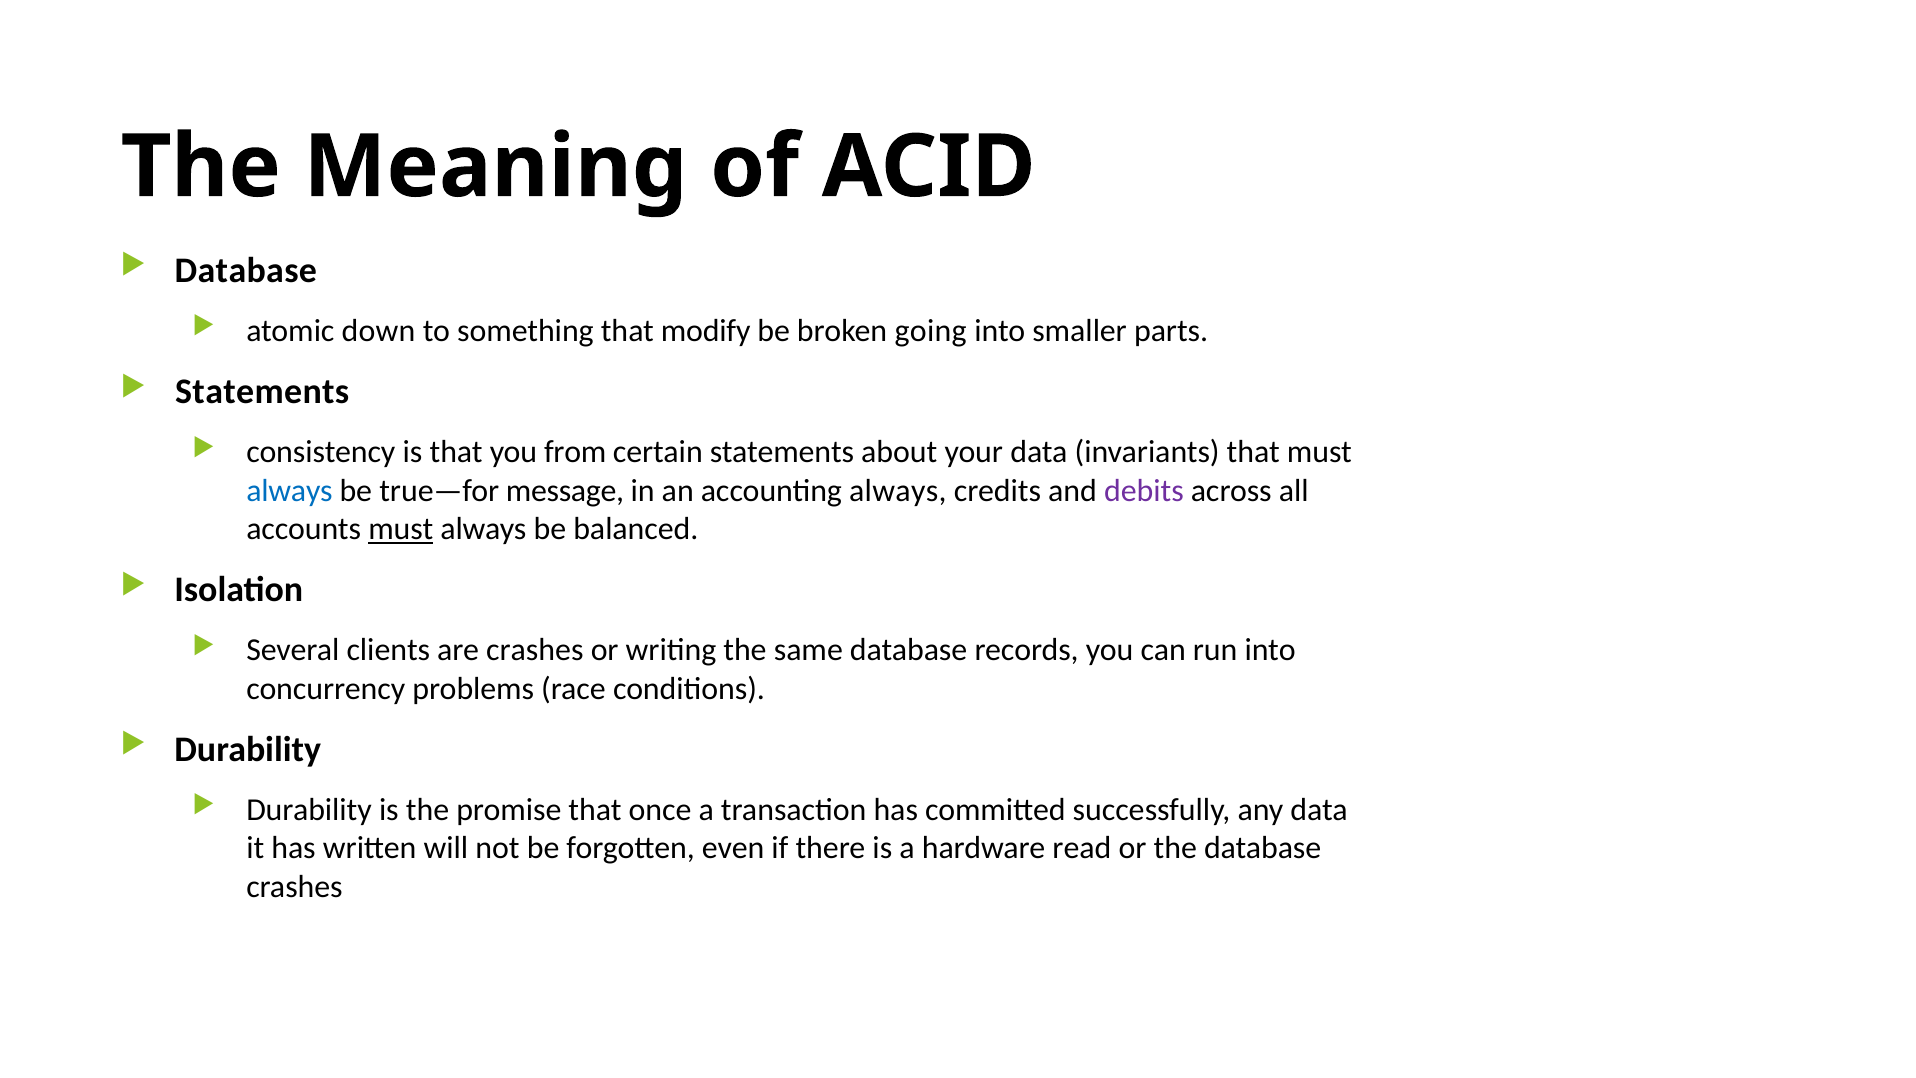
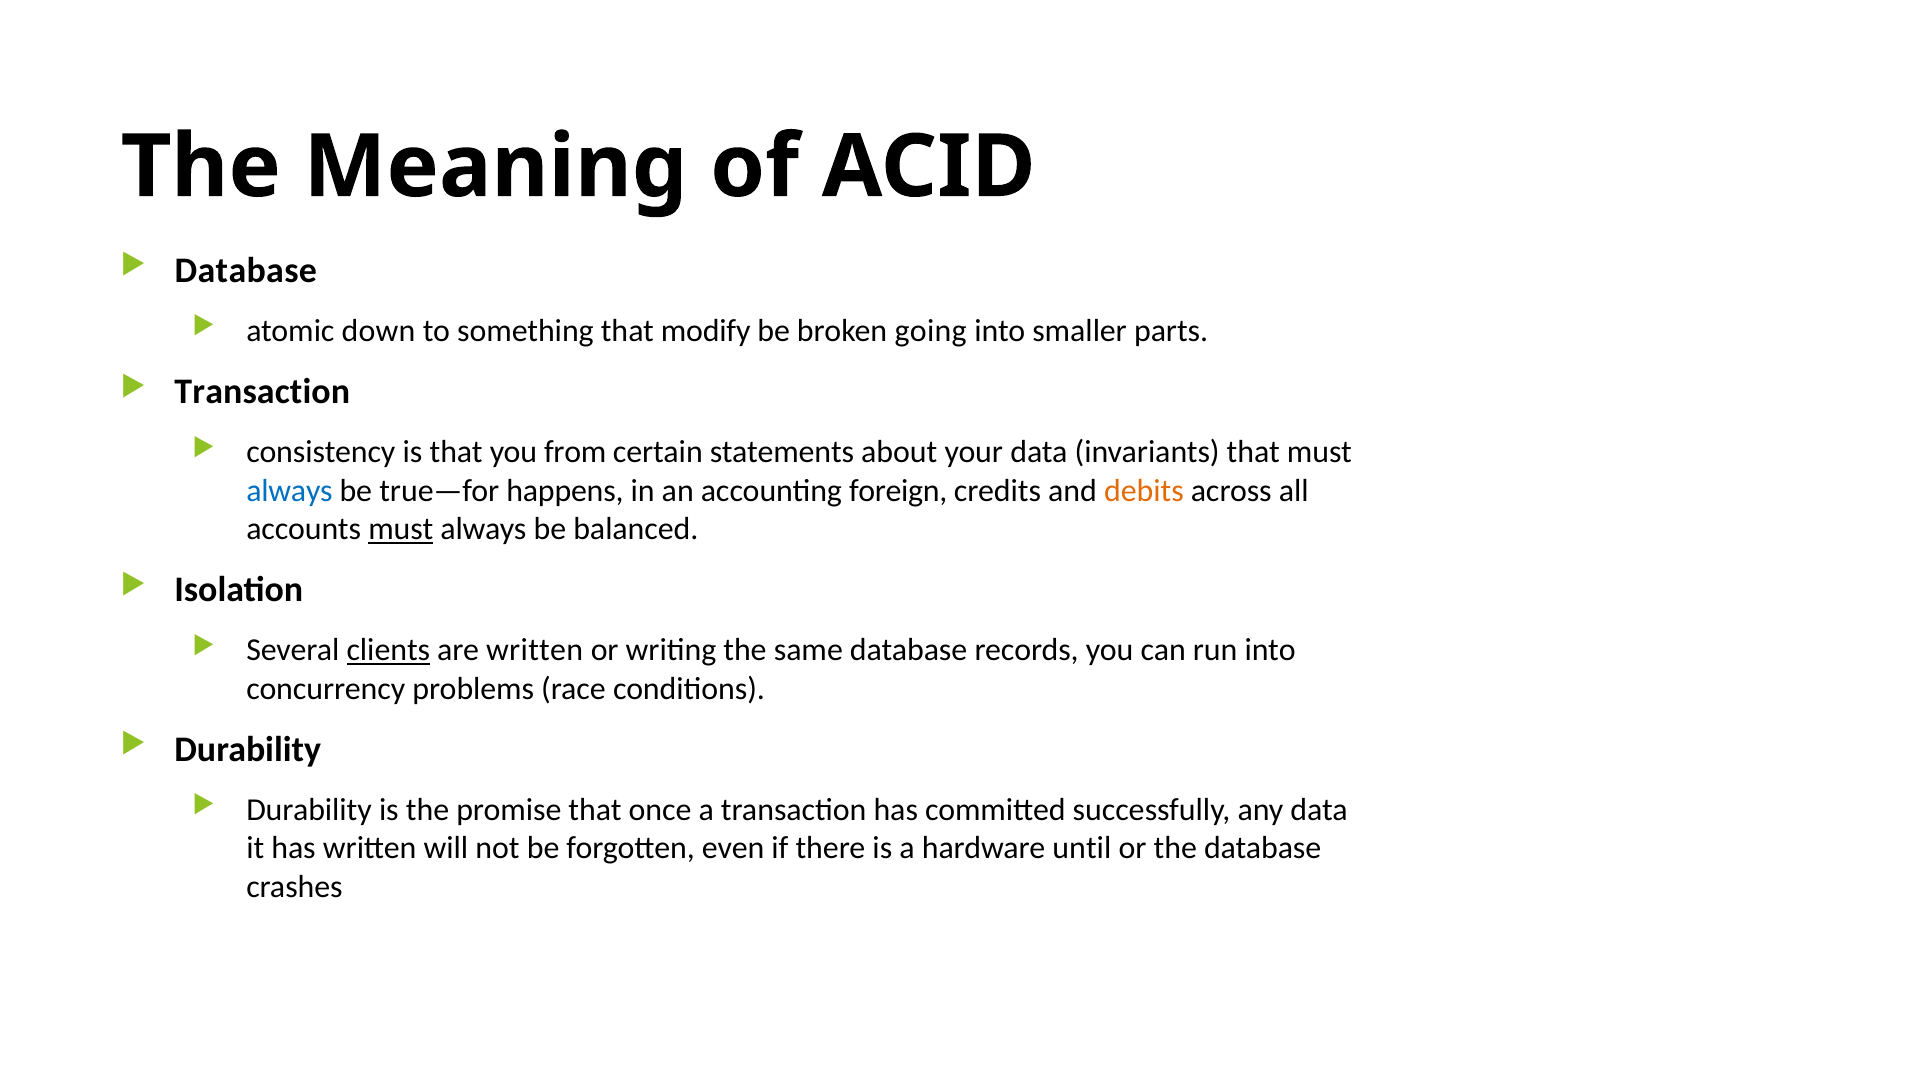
Statements: Statements -> Transaction (262, 392)
message: message -> happens (565, 491)
accounting always: always -> foreign (898, 491)
debits colour: purple -> orange (1144, 491)
clients underline: none -> present (388, 650)
are crashes: crashes -> written (535, 650)
read: read -> until (1082, 848)
